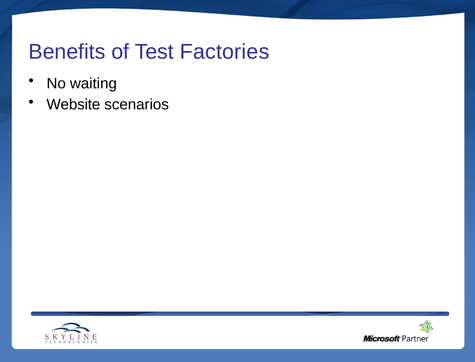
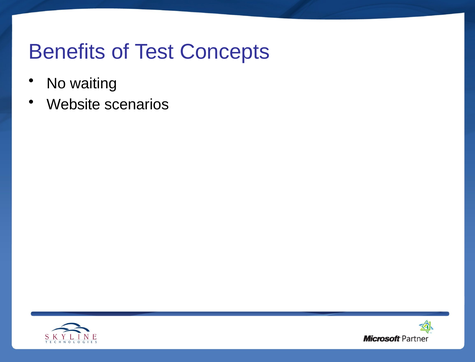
Factories: Factories -> Concepts (225, 52)
